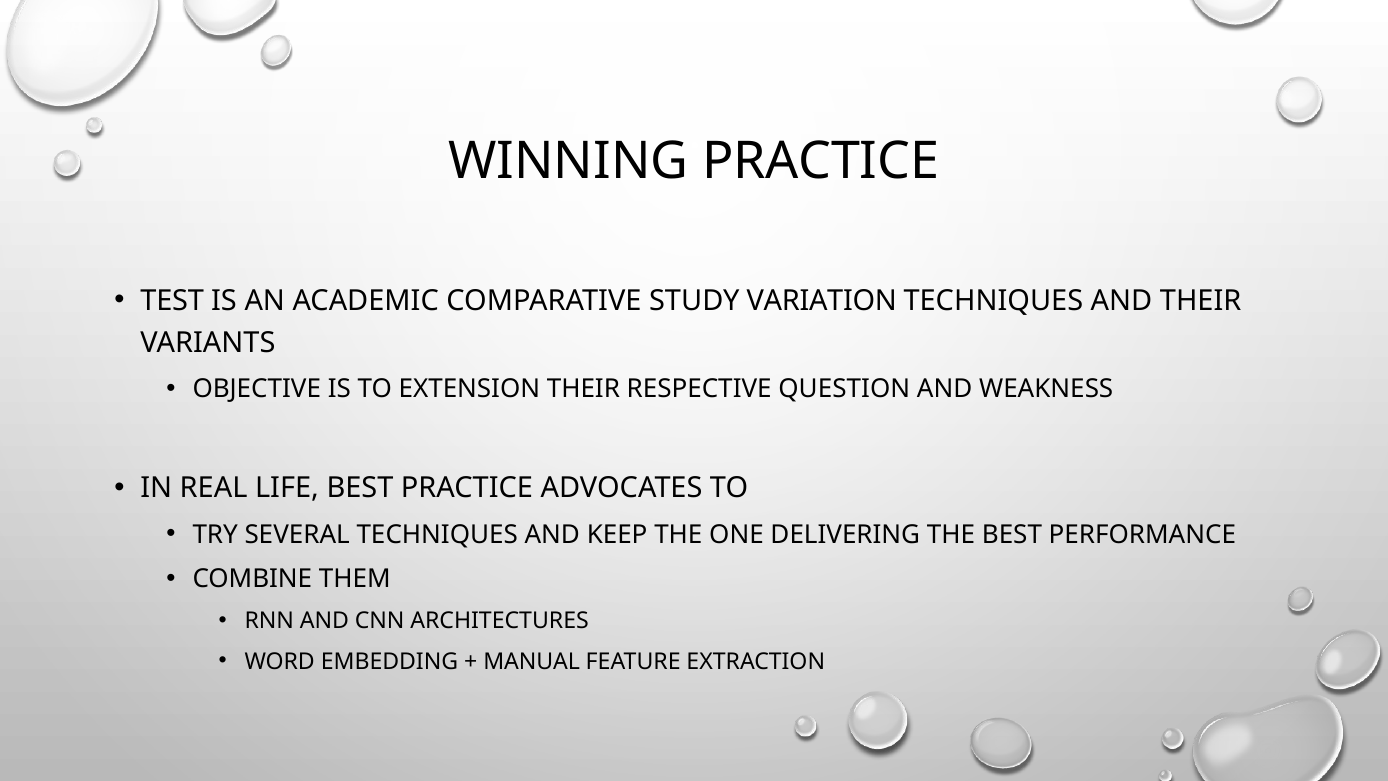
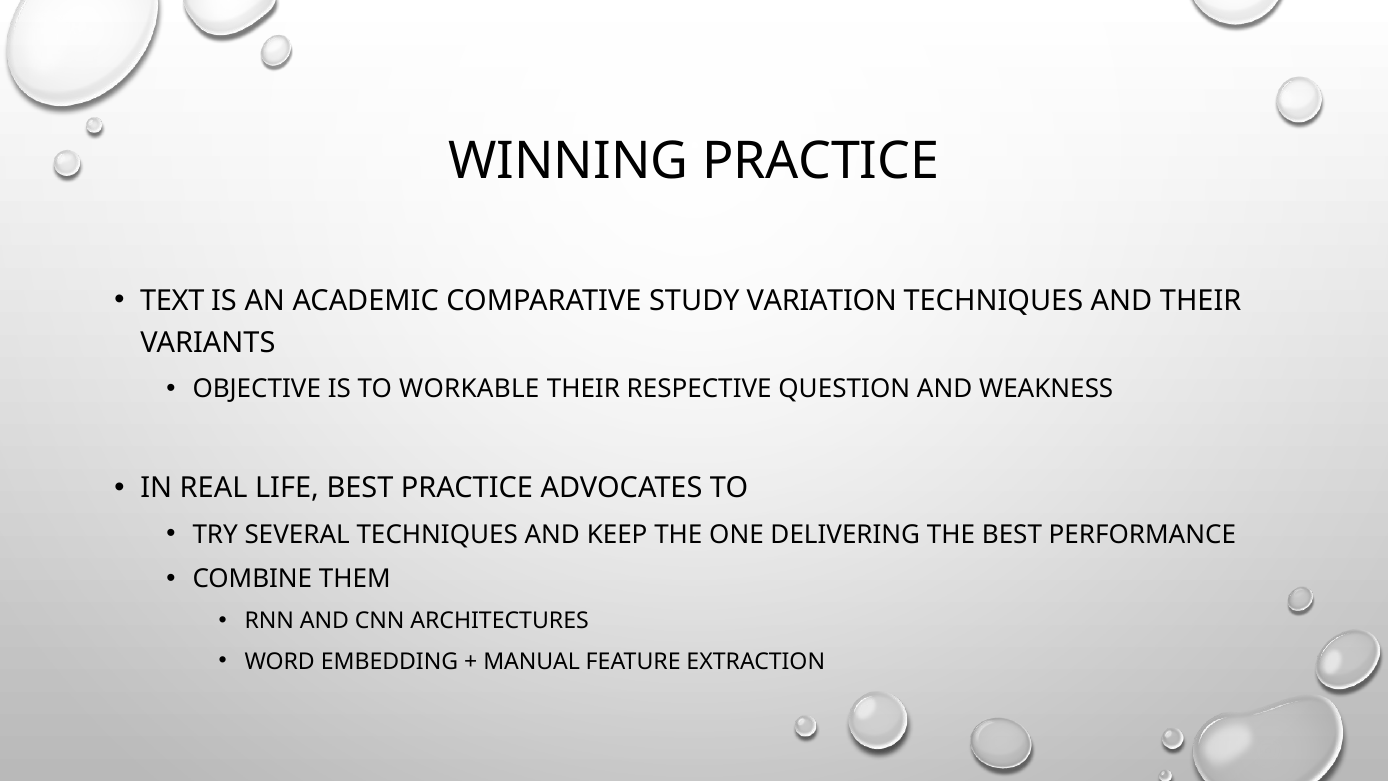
TEST: TEST -> TEXT (172, 301)
EXTENSION: EXTENSION -> WORKABLE (469, 389)
